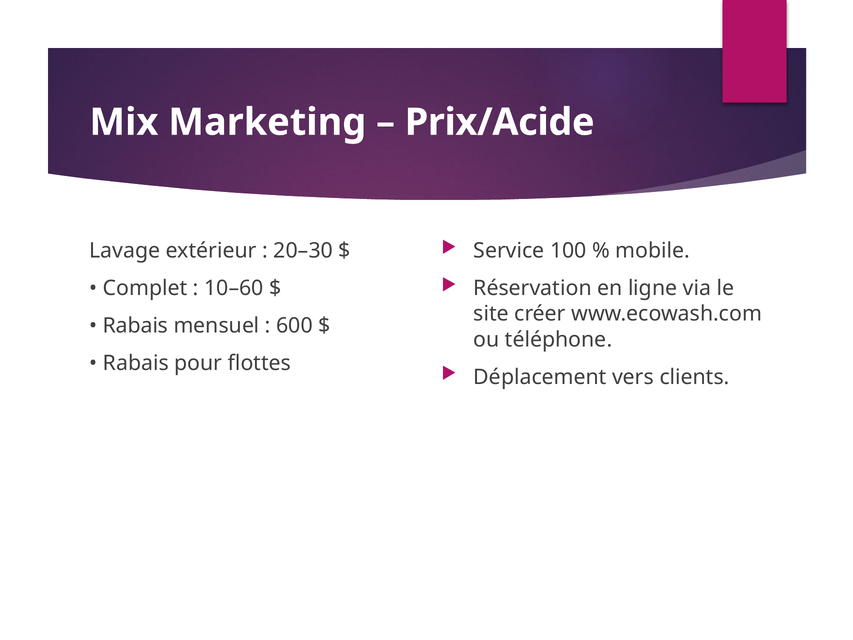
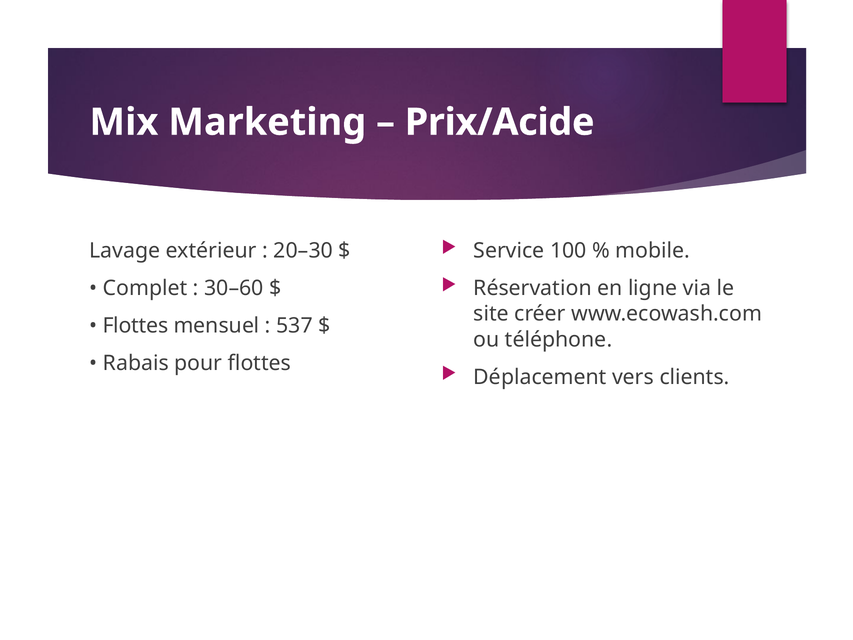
10–60: 10–60 -> 30–60 (234, 288)
Rabais: Rabais -> Flottes (135, 326)
600: 600 -> 537 (295, 326)
